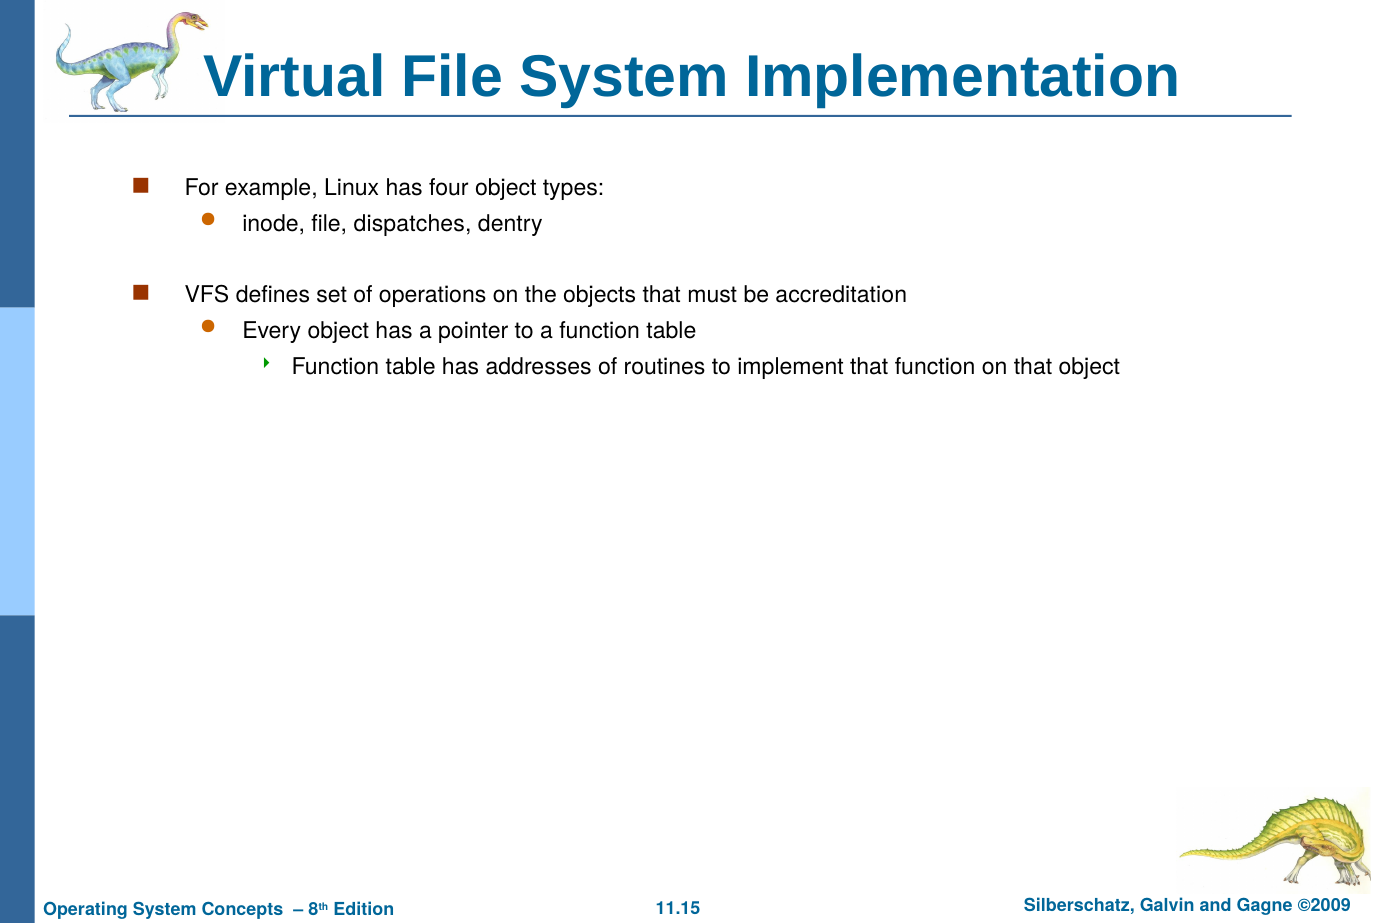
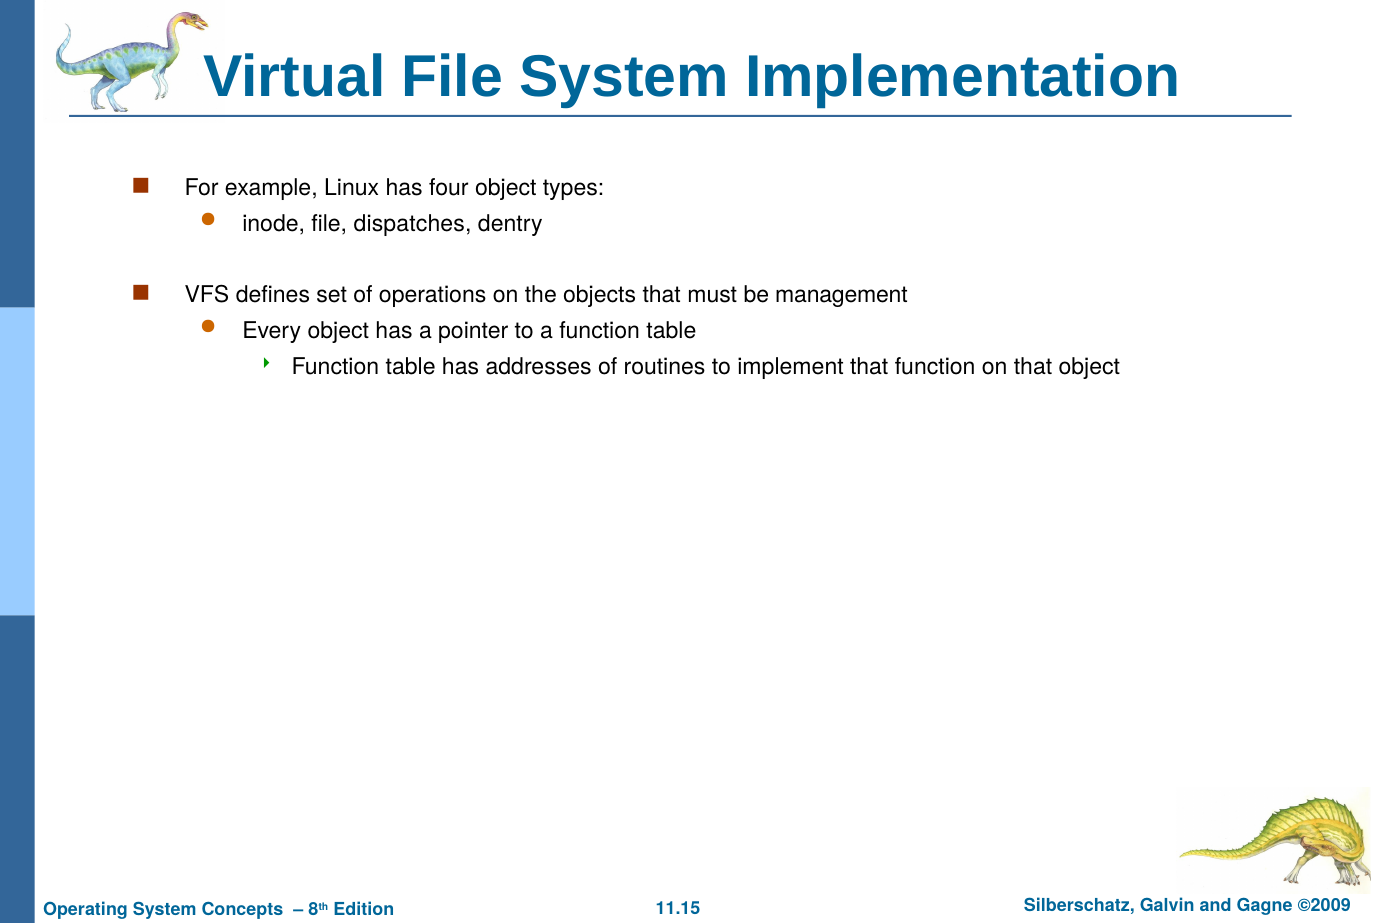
accreditation: accreditation -> management (841, 295)
